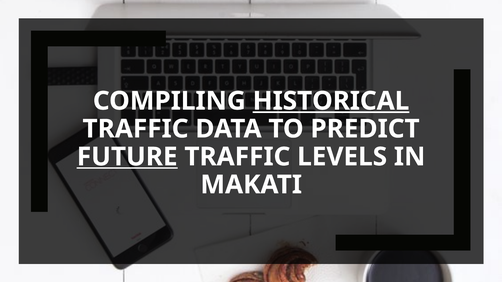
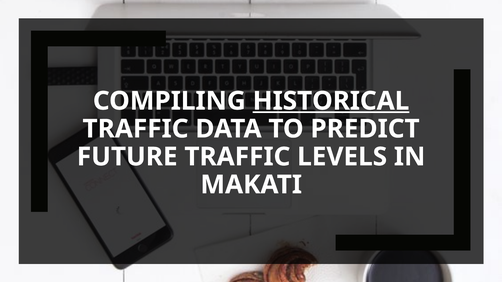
FUTURE underline: present -> none (127, 157)
